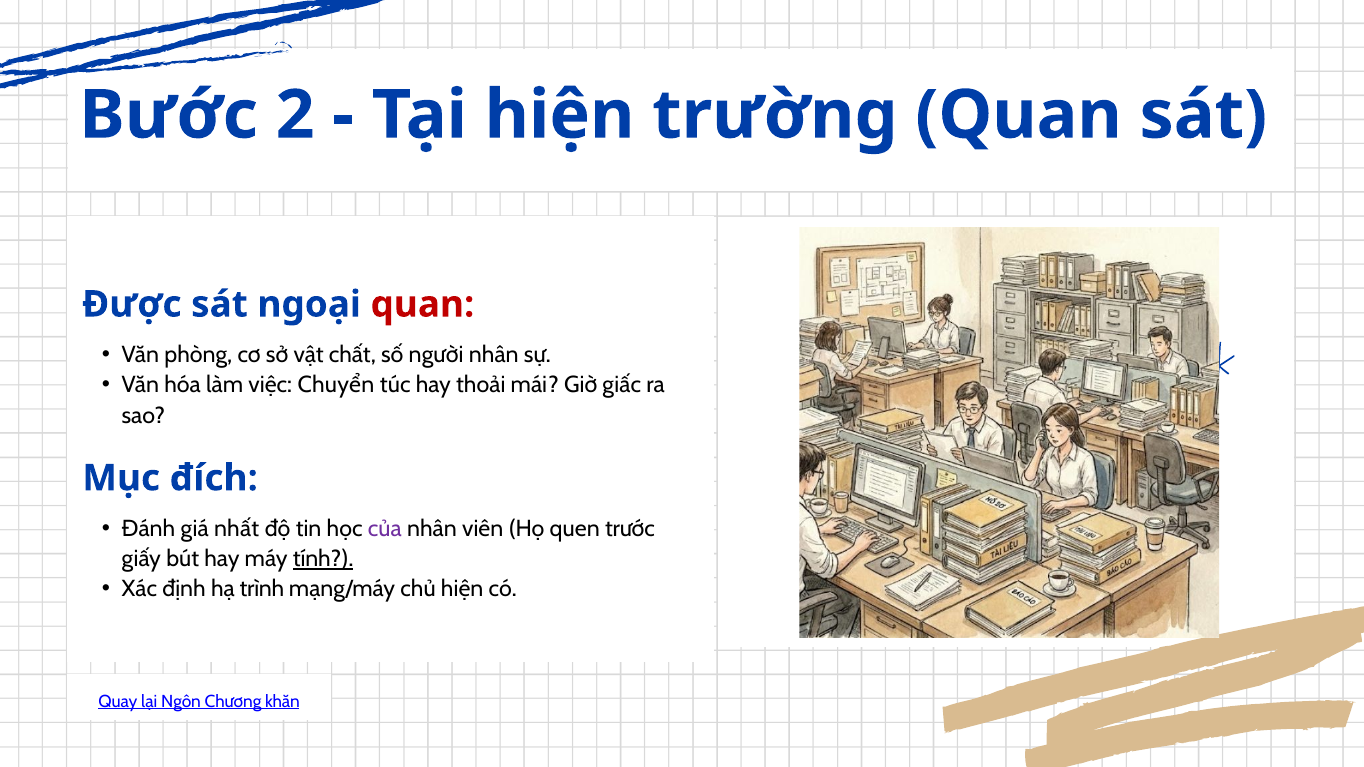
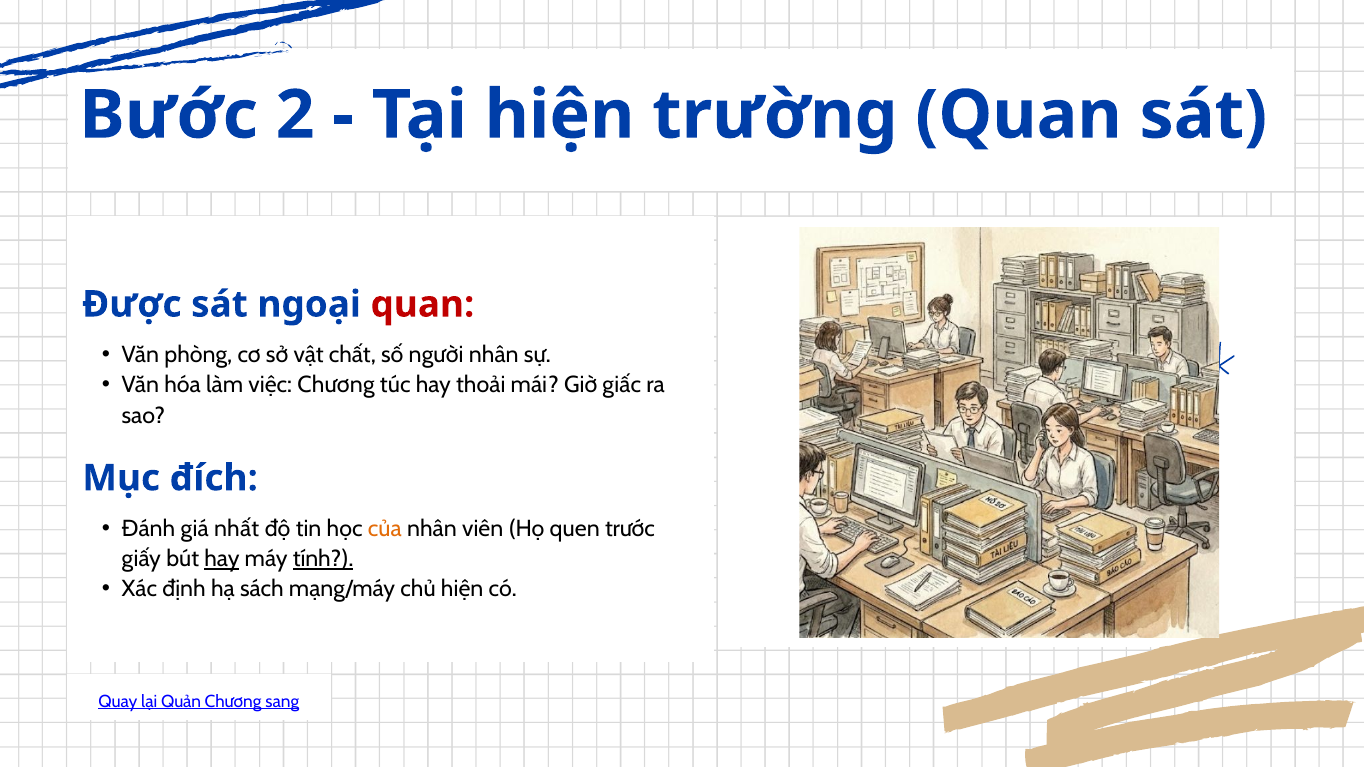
việc Chuyển: Chuyển -> Chương (336, 385)
của colour: purple -> orange (385, 529)
hay underline: none -> present (222, 559)
trình: trình -> sách (262, 589)
Ngôn: Ngôn -> Quản (181, 702)
khăn: khăn -> sang (282, 702)
